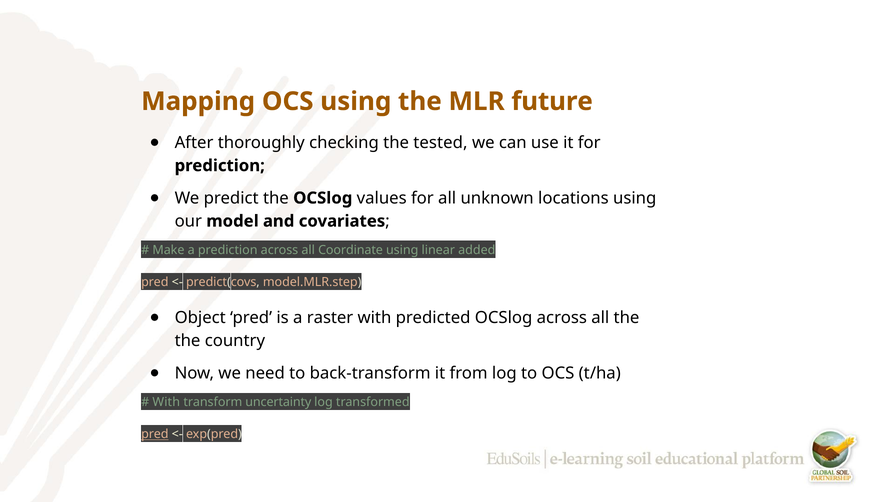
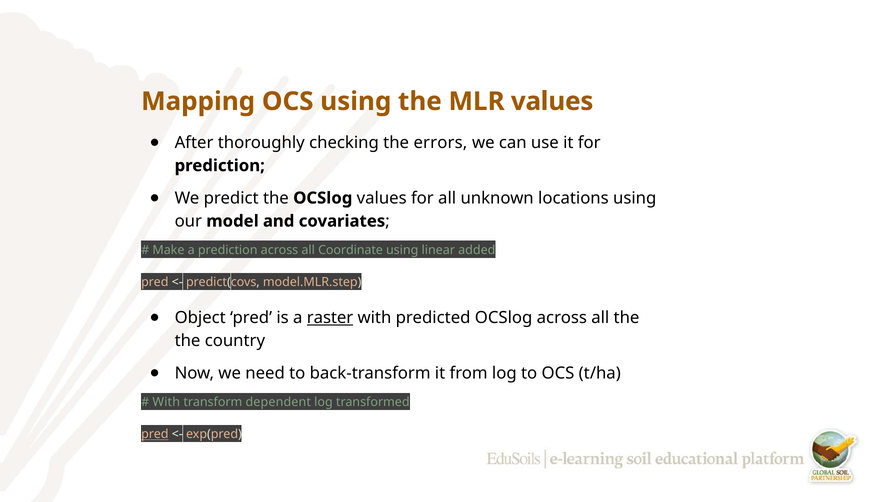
MLR future: future -> values (552, 101)
tested: tested -> errors (440, 143)
raster underline: none -> present (330, 318)
uncertainty: uncertainty -> dependent (278, 402)
